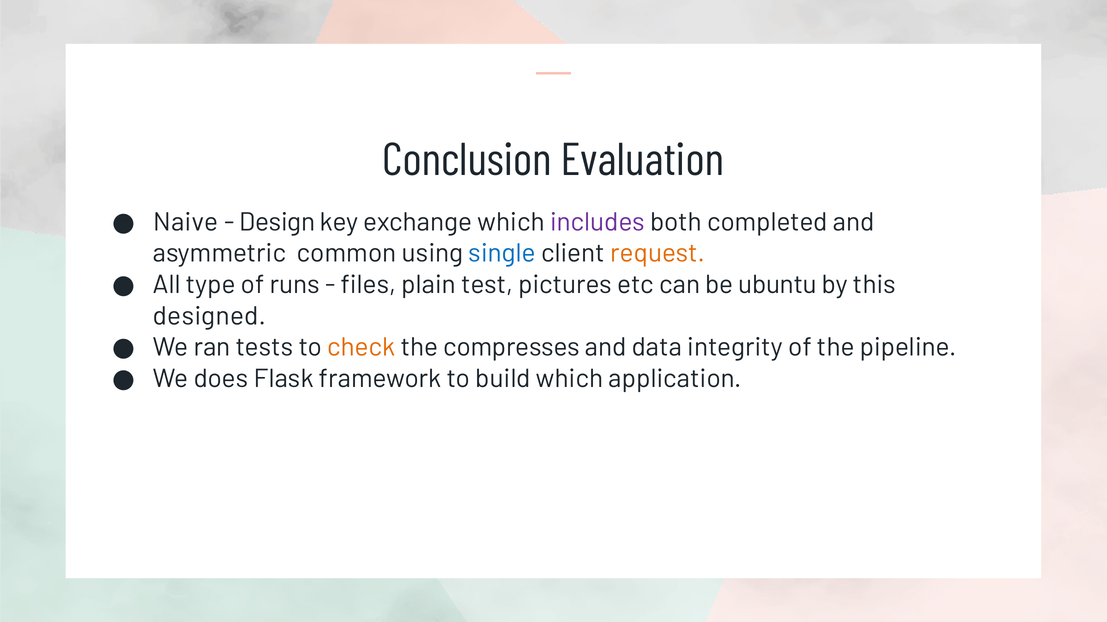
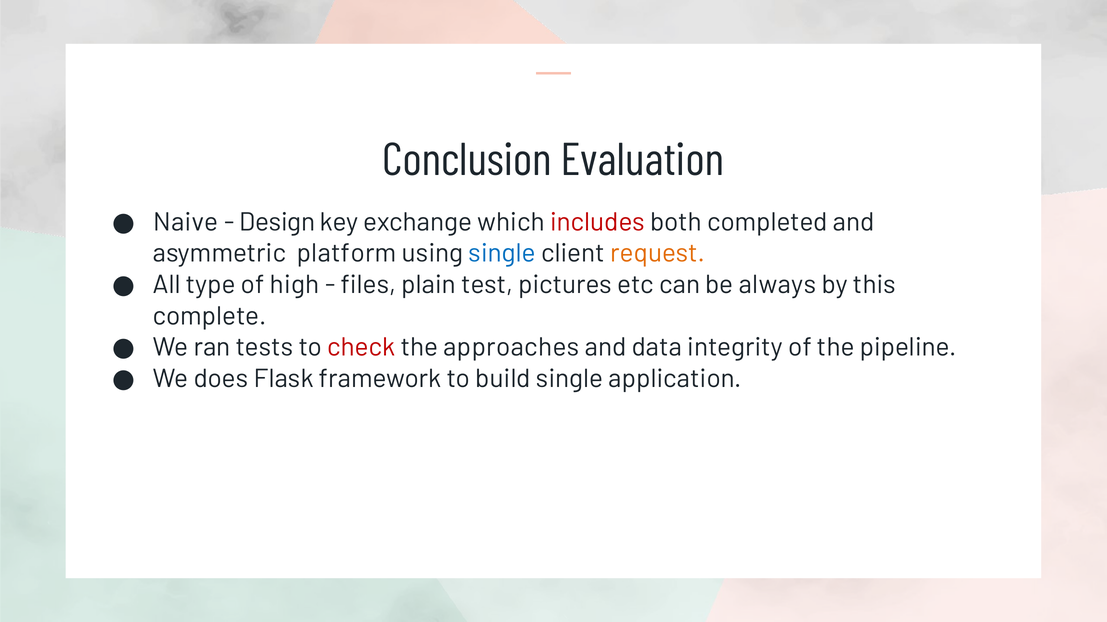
includes colour: purple -> red (598, 222)
common: common -> platform (347, 254)
runs: runs -> high (295, 285)
ubuntu: ubuntu -> always (777, 285)
designed: designed -> complete (210, 316)
check colour: orange -> red (361, 348)
compresses: compresses -> approaches (511, 348)
build which: which -> single (570, 379)
